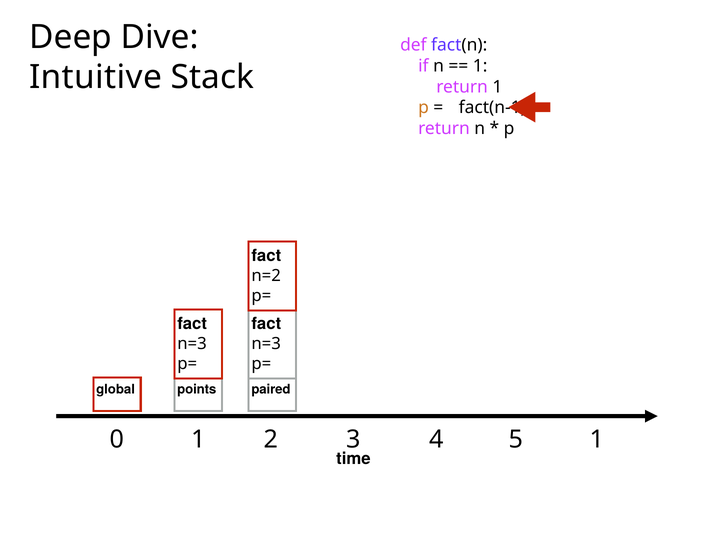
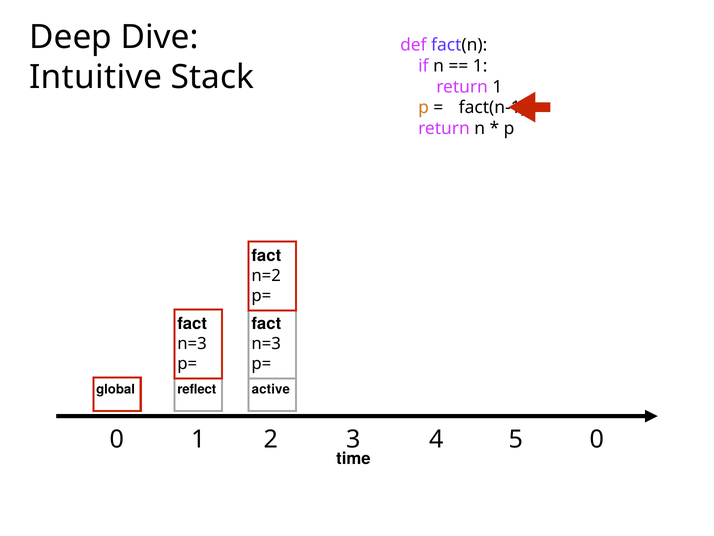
points: points -> reflect (197, 389)
paired: paired -> active (271, 389)
5 1: 1 -> 0 (597, 439)
